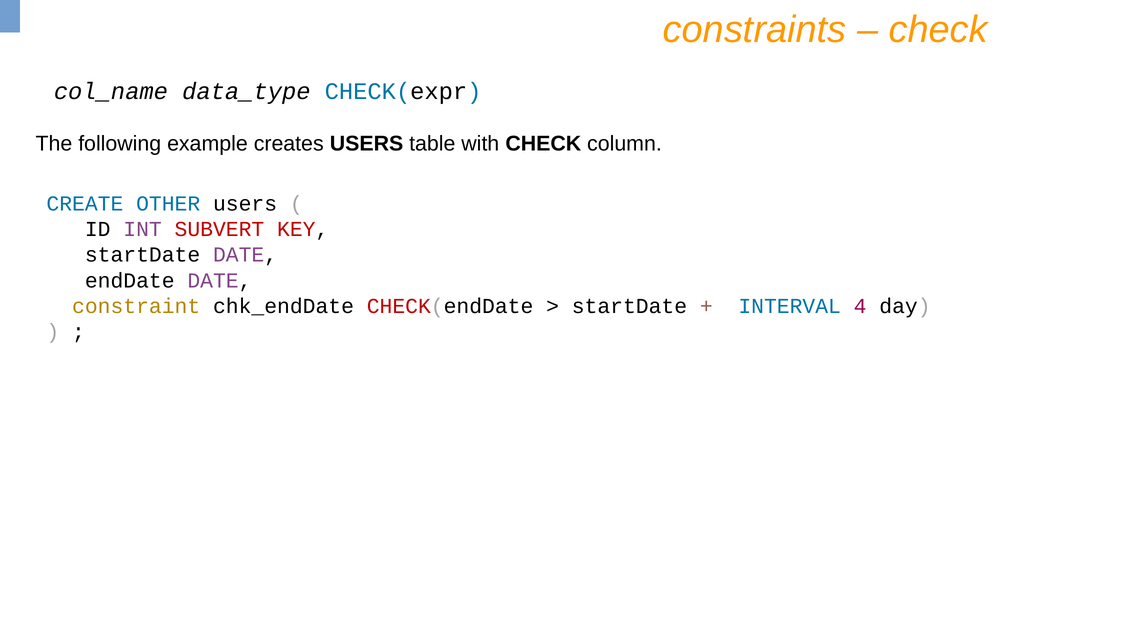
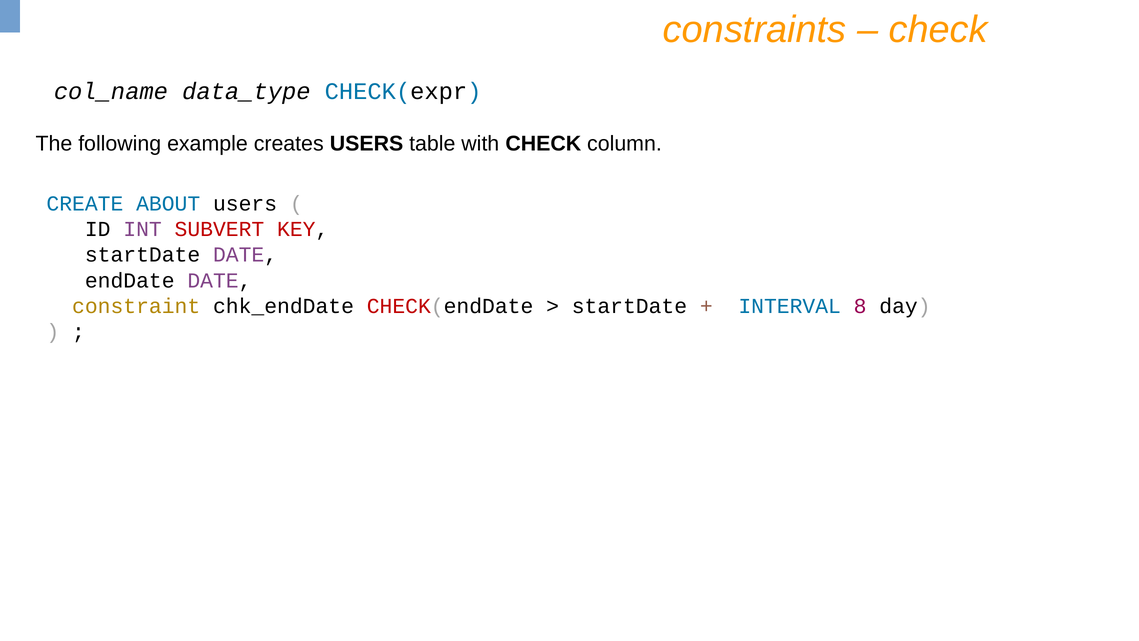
OTHER: OTHER -> ABOUT (168, 203)
4: 4 -> 8 (860, 306)
